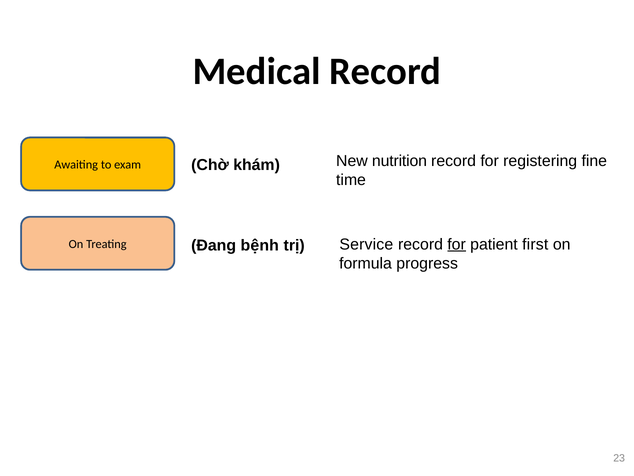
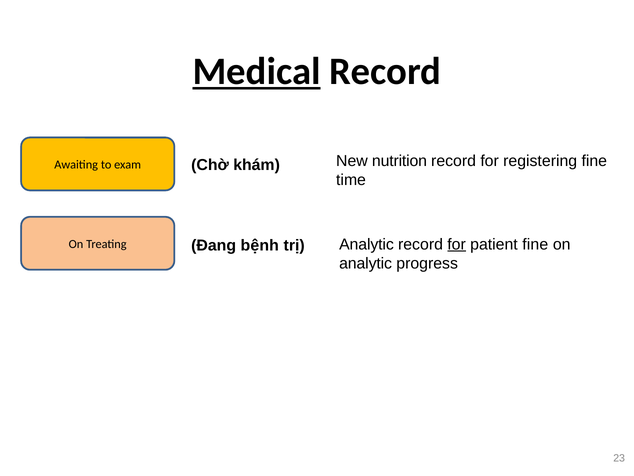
Medical underline: none -> present (257, 71)
trị Service: Service -> Analytic (366, 244)
patient first: first -> fine (535, 244)
formula: formula -> analytic (366, 263)
